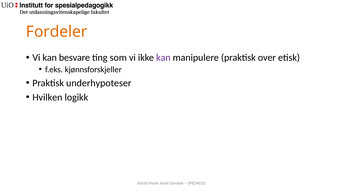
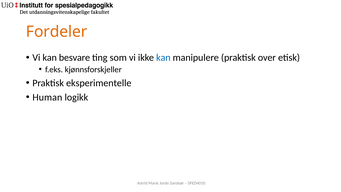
kan colour: purple -> blue (163, 58)
underhypoteser: underhypoteser -> eksperimentelle (99, 83)
Hvilken: Hvilken -> Human (47, 97)
